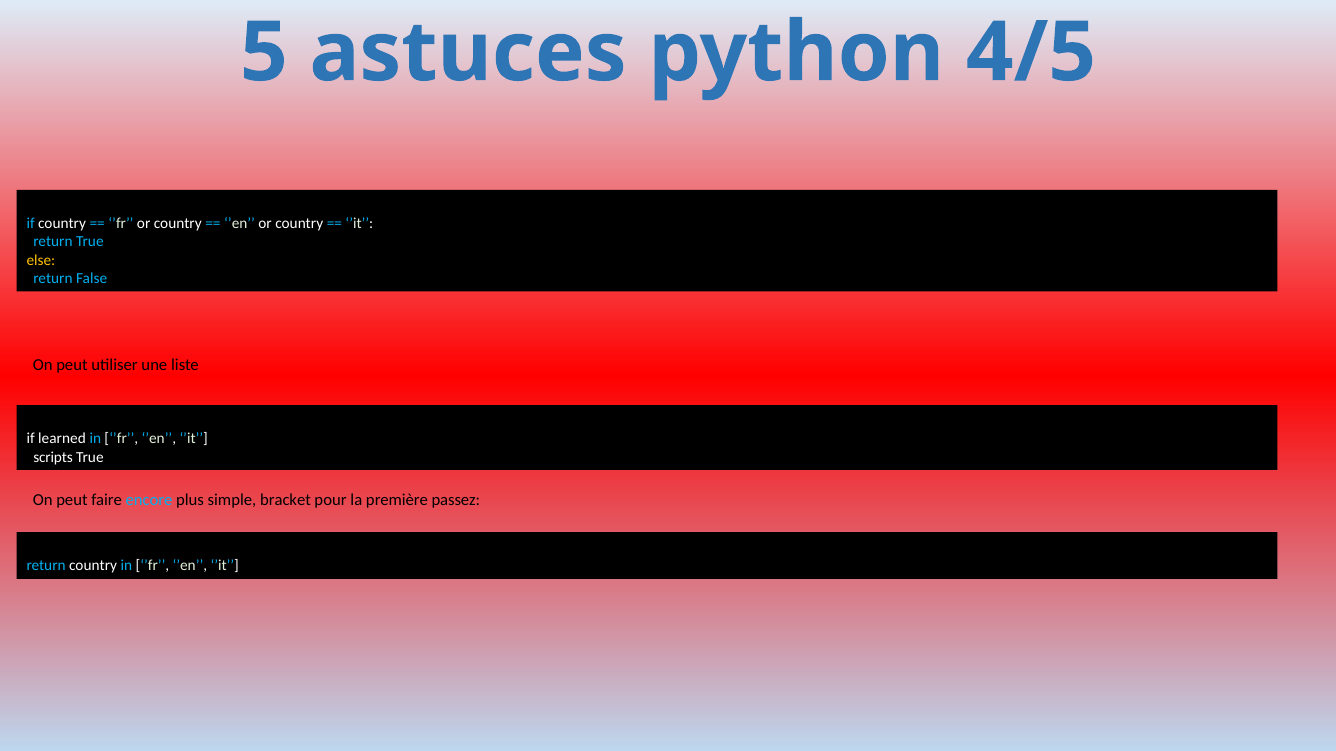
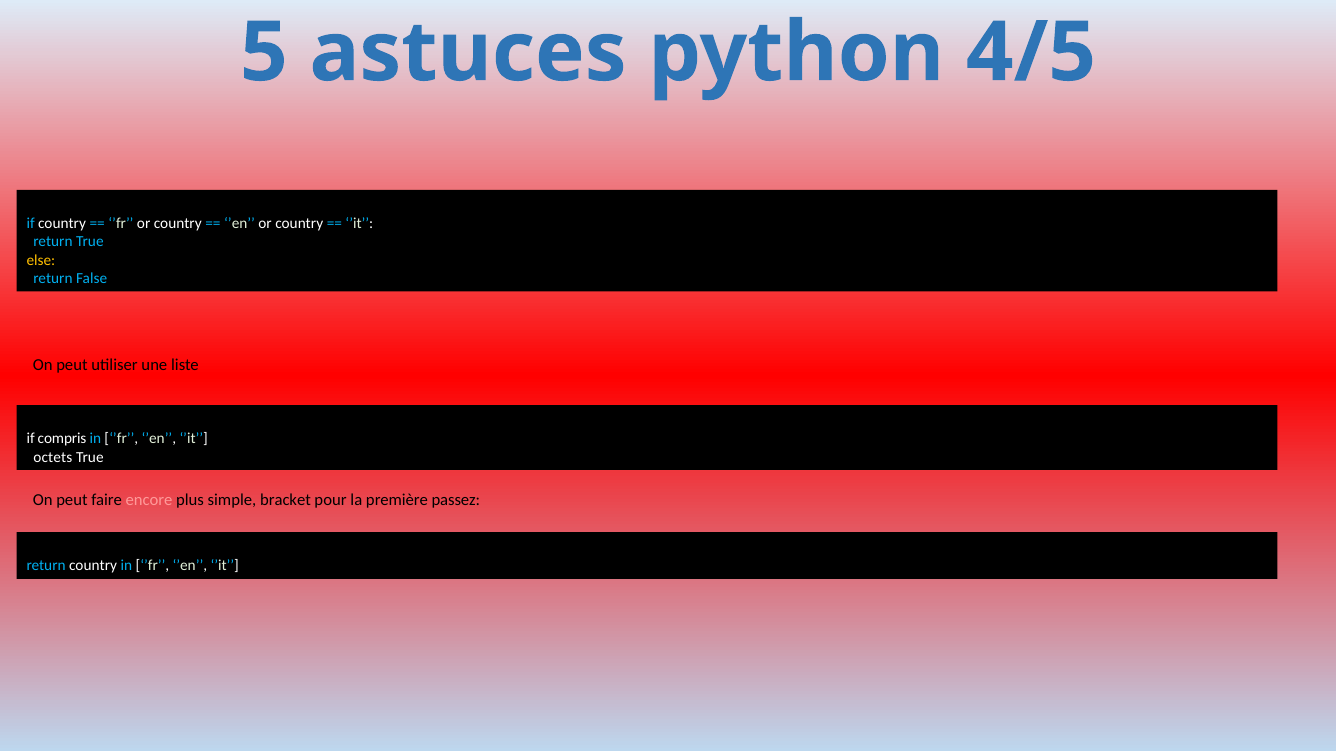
learned: learned -> compris (62, 439)
scripts: scripts -> octets (53, 457)
encore colour: light blue -> pink (149, 500)
